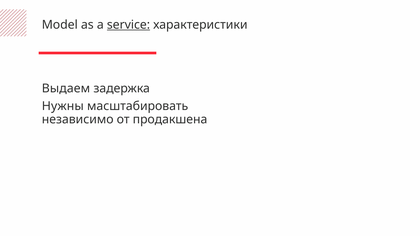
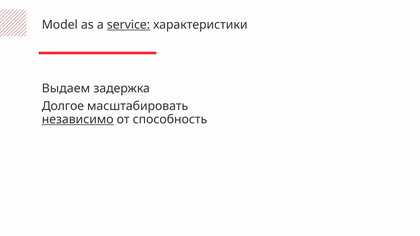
Нужны: Нужны -> Долгое (63, 106)
независимо underline: none -> present (78, 120)
продакшена: продакшена -> способность (170, 120)
